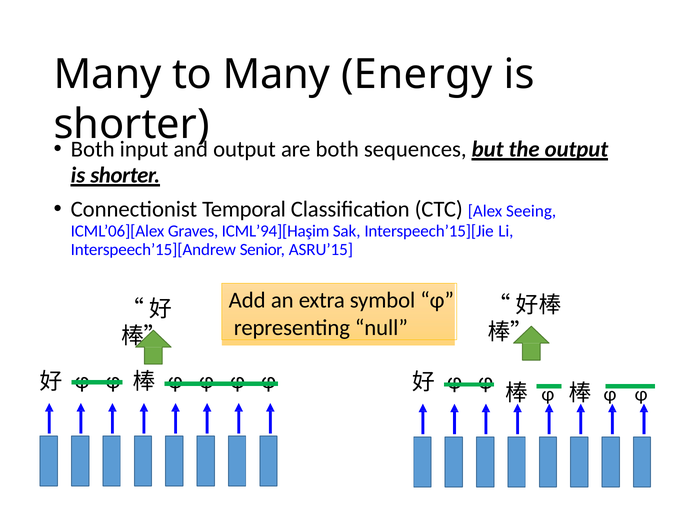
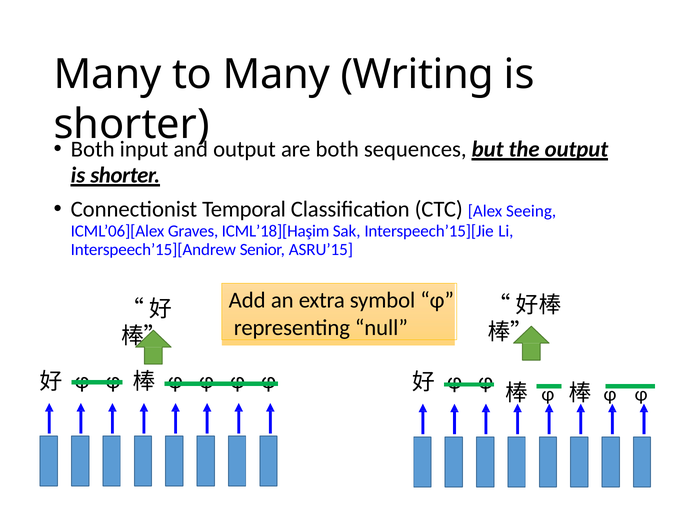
Energy: Energy -> Writing (417, 74)
ICML’94][Haşim: ICML’94][Haşim -> ICML’18][Haşim (276, 231)
